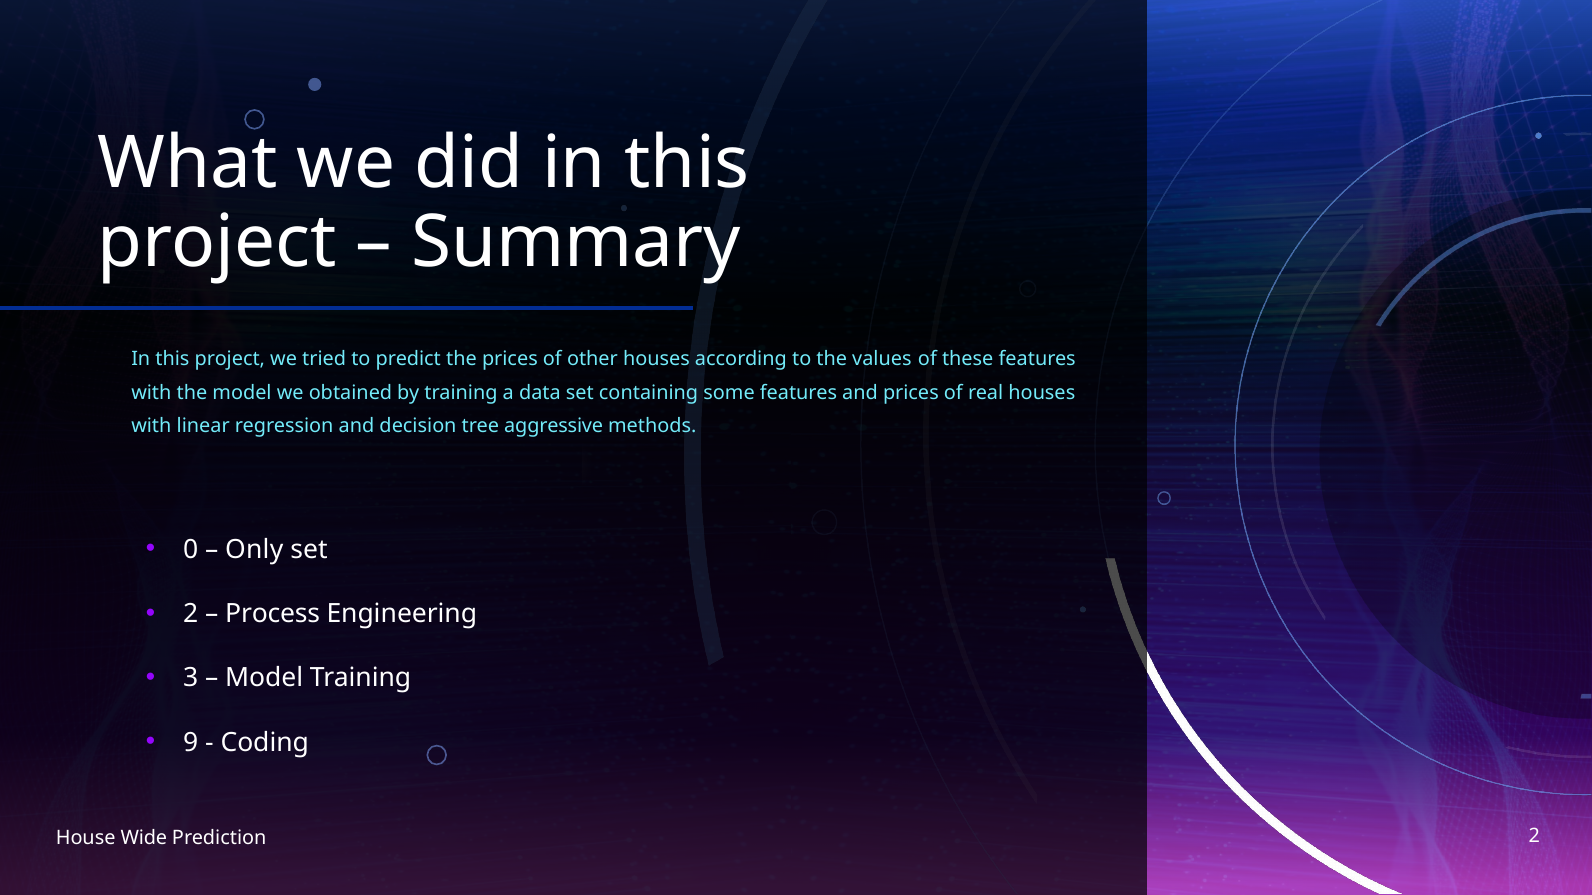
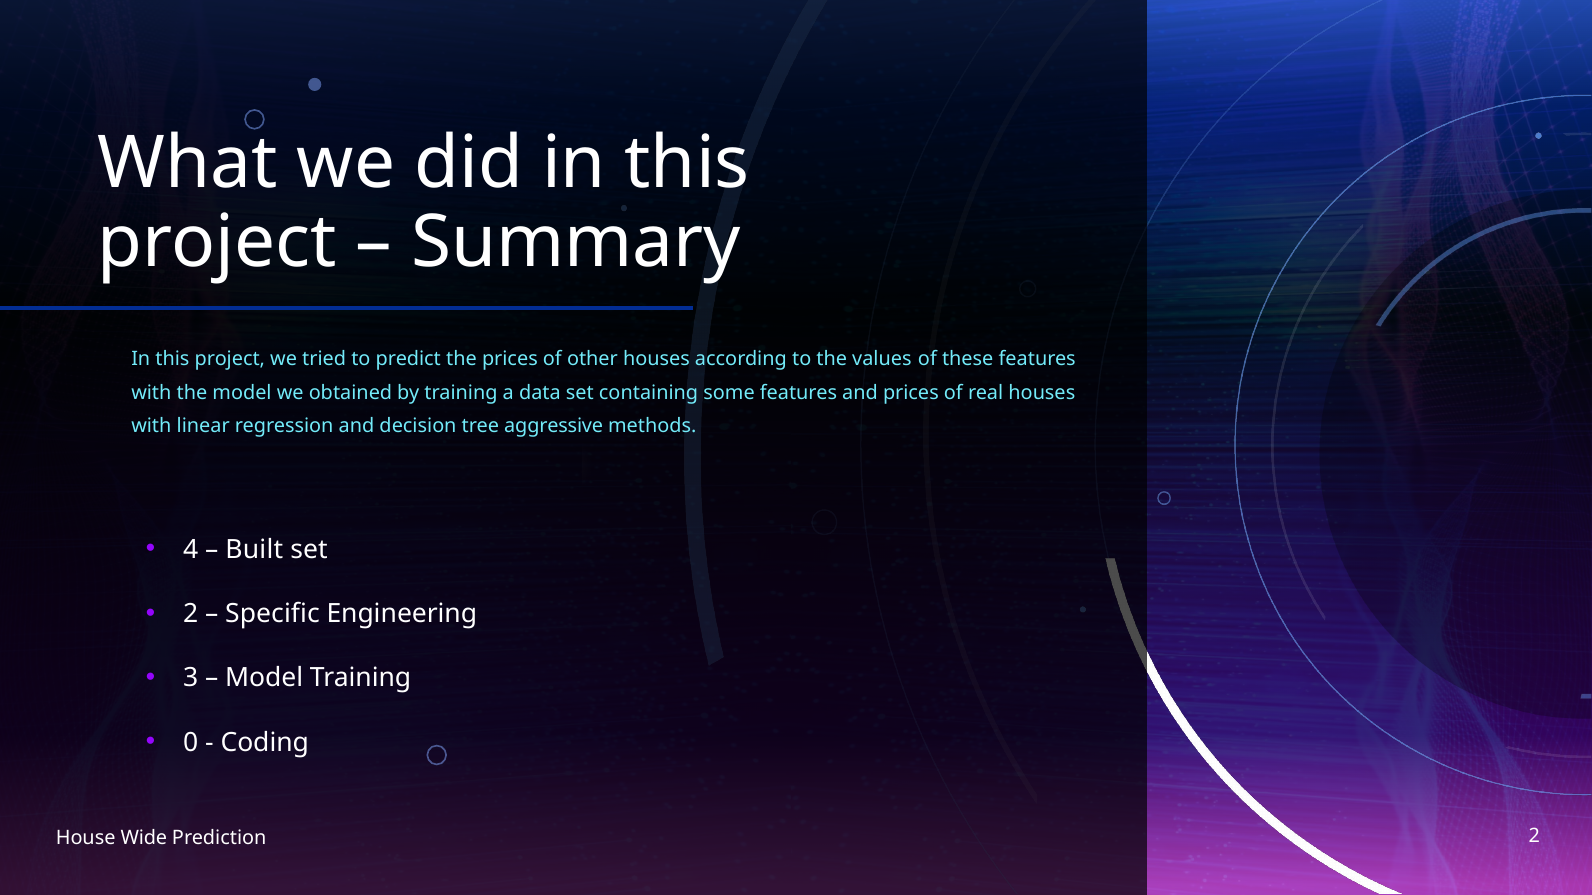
0: 0 -> 4 (191, 550)
Only: Only -> Built (254, 550)
Process: Process -> Specific (272, 614)
9: 9 -> 0 (191, 743)
